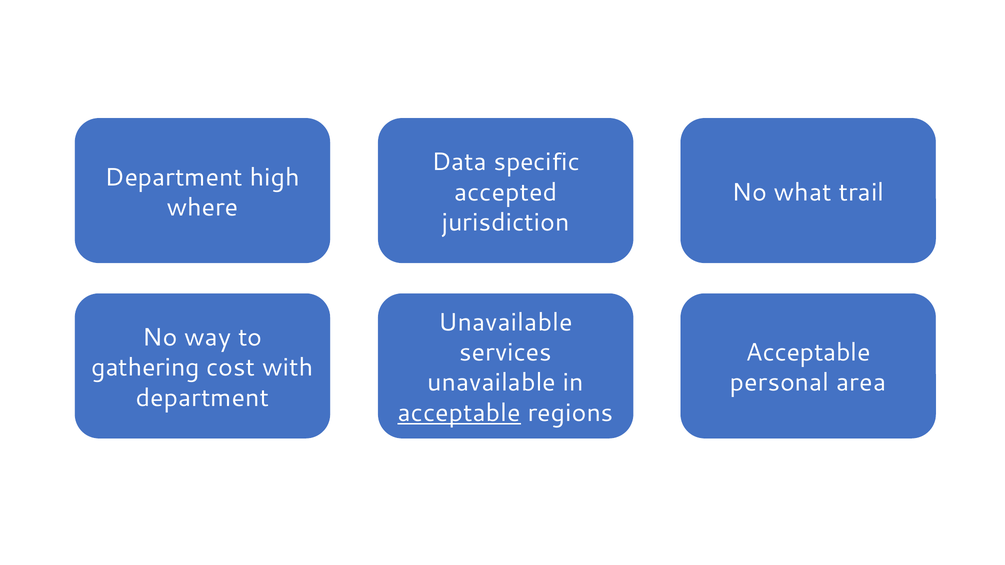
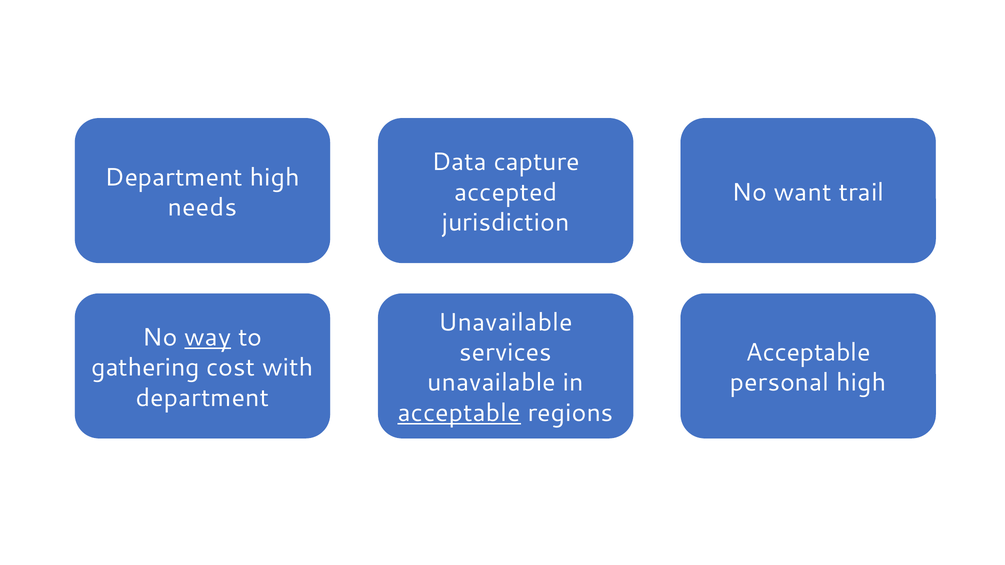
specific: specific -> capture (537, 162)
what: what -> want (803, 192)
where: where -> needs (202, 207)
way underline: none -> present (208, 338)
personal area: area -> high (861, 383)
